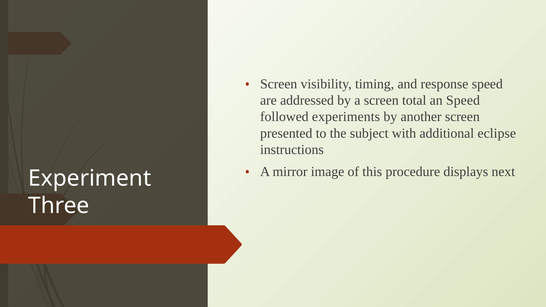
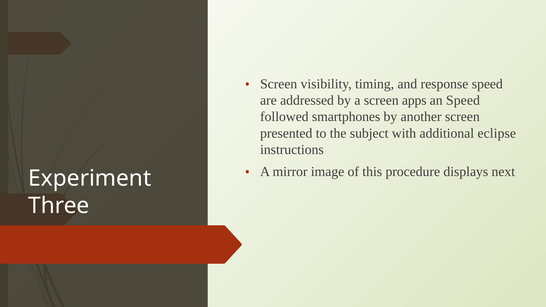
total: total -> apps (414, 100)
experiments: experiments -> smartphones (346, 117)
